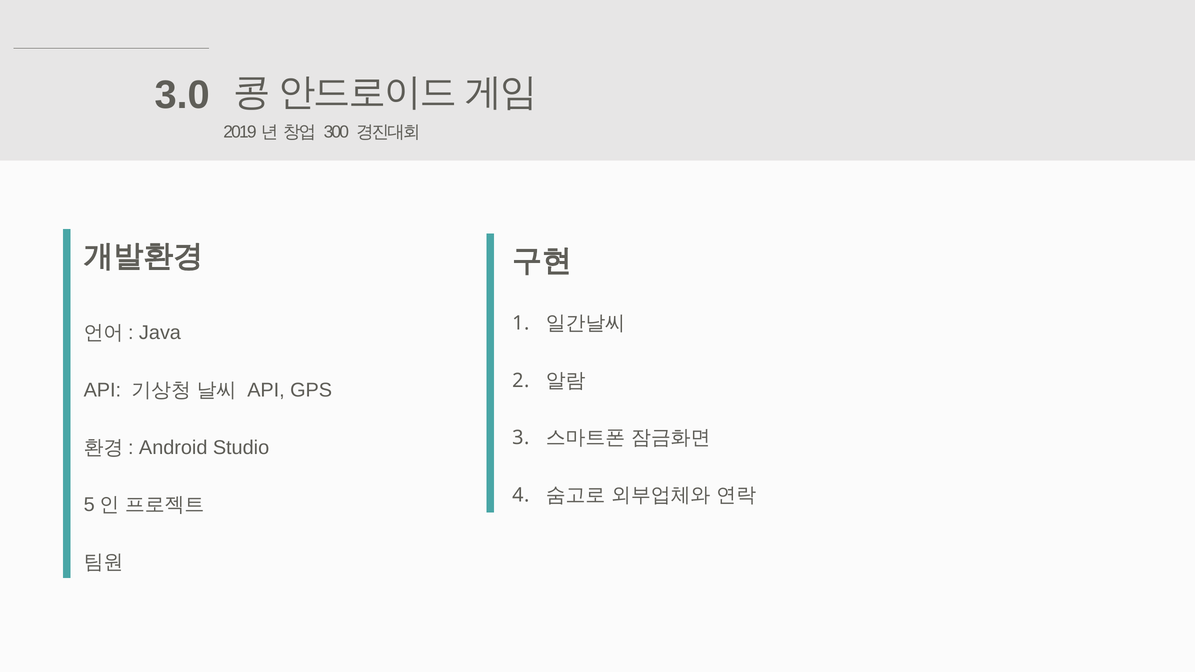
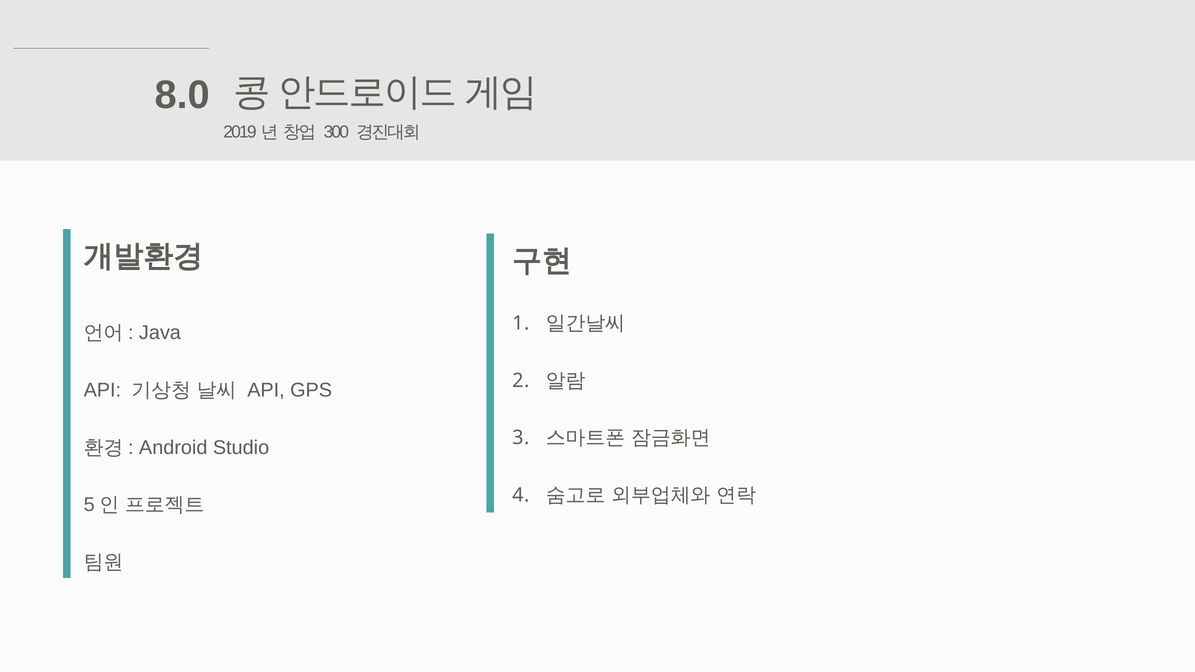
3.0: 3.0 -> 8.0 (182, 95)
